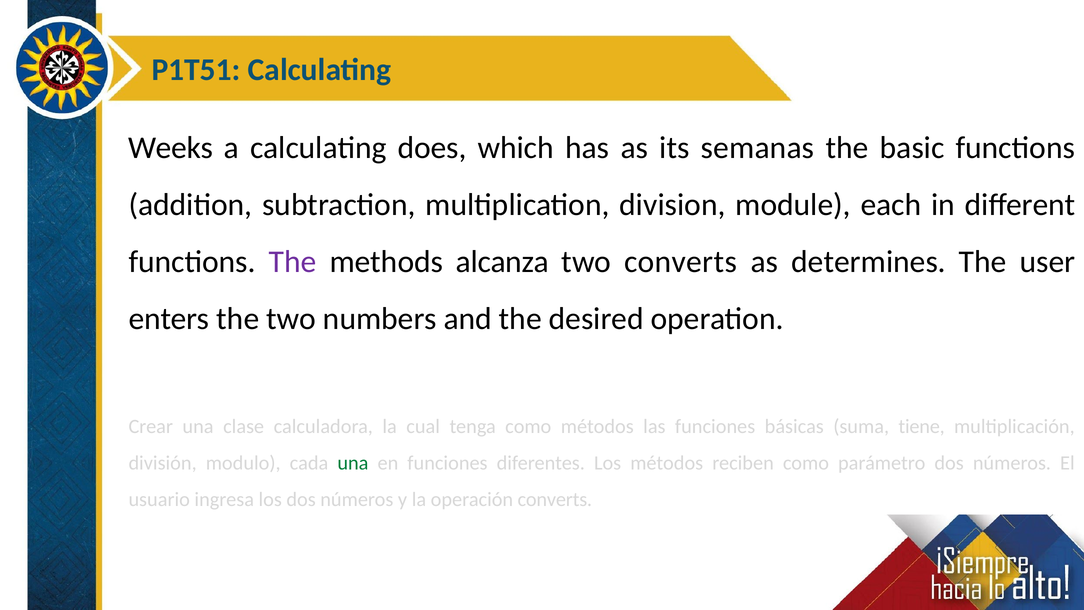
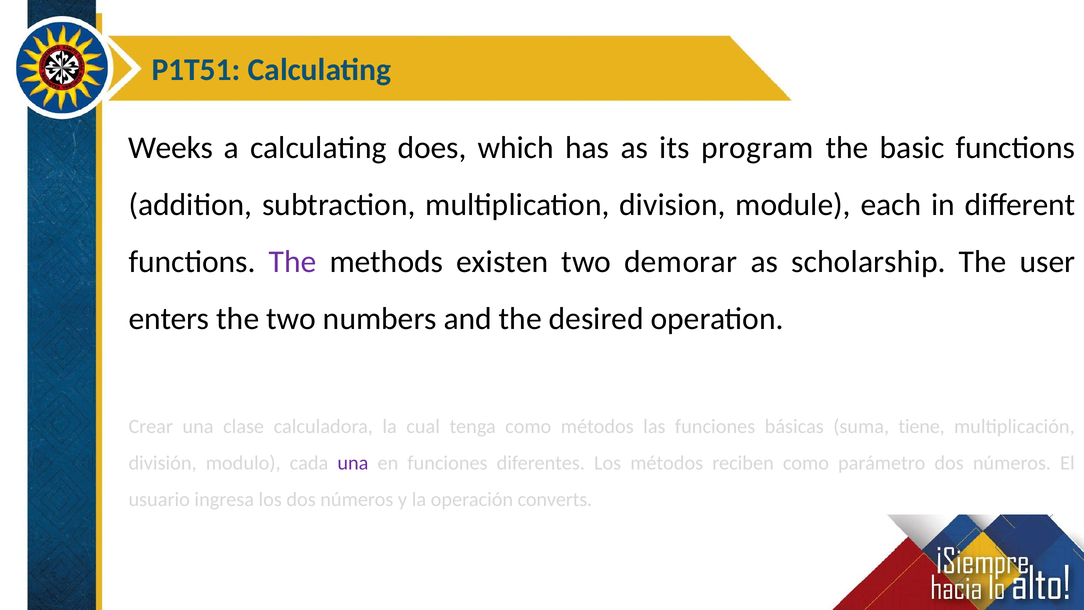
semanas: semanas -> program (757, 148)
alcanza: alcanza -> existen (502, 262)
two converts: converts -> demorar (681, 262)
determines: determines -> scholarship (868, 262)
una colour: green -> purple (353, 463)
